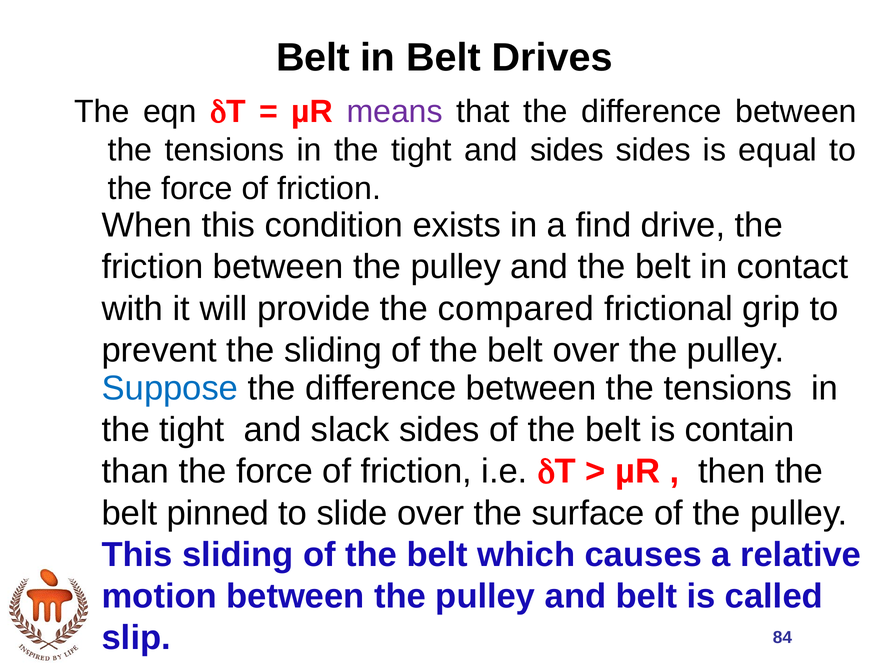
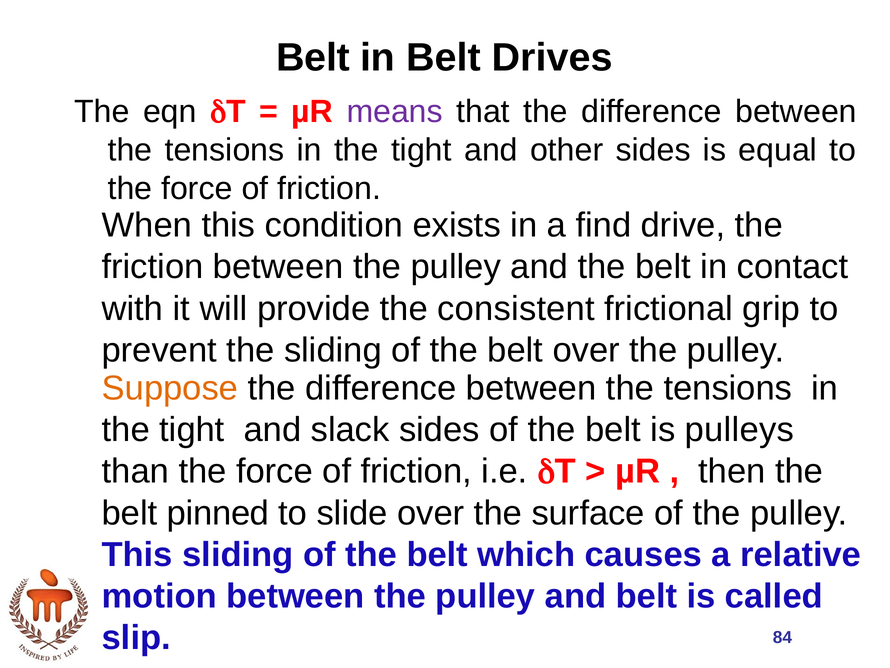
and sides: sides -> other (567, 150)
compared: compared -> consistent (516, 308)
Suppose colour: blue -> orange (170, 388)
contain: contain -> pulleys (739, 430)
